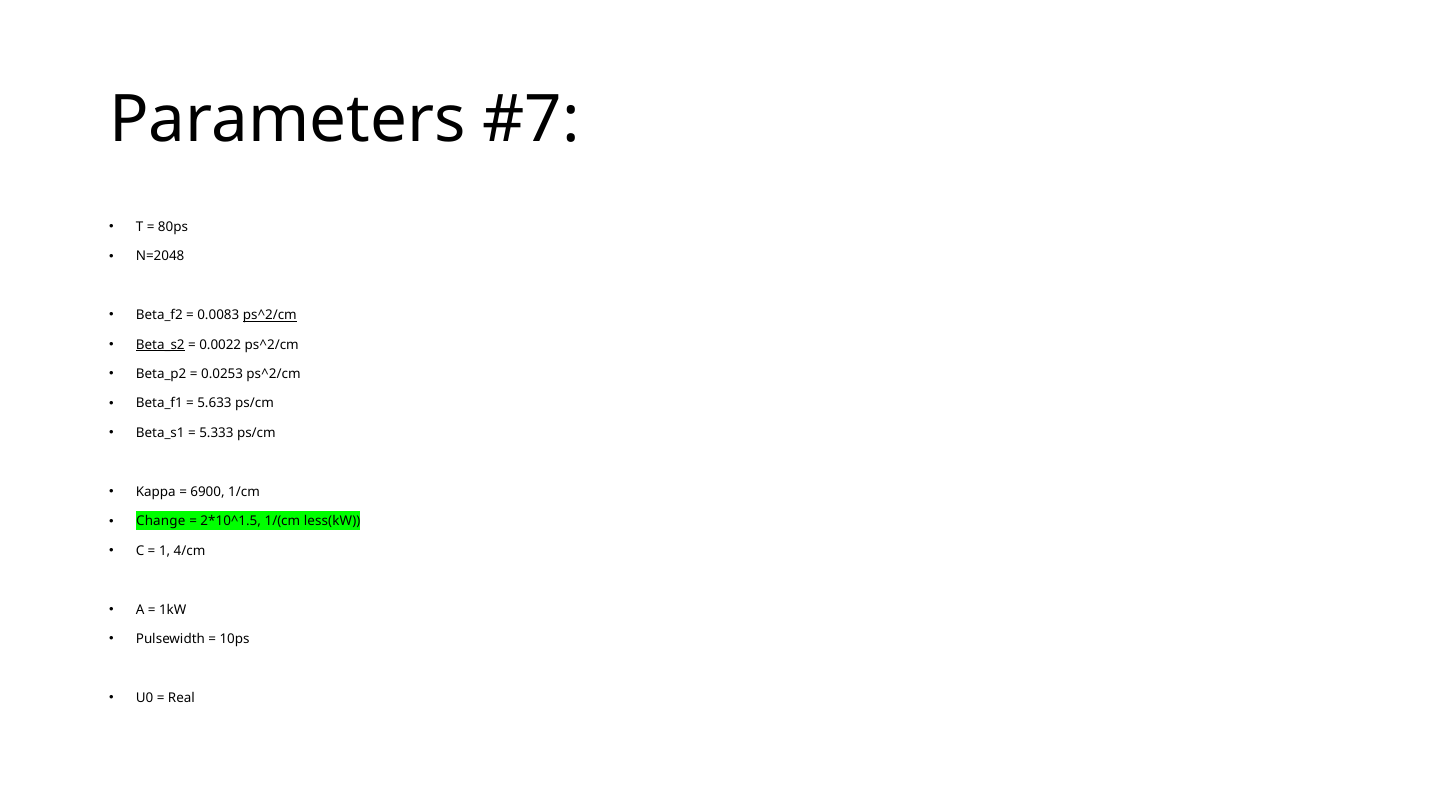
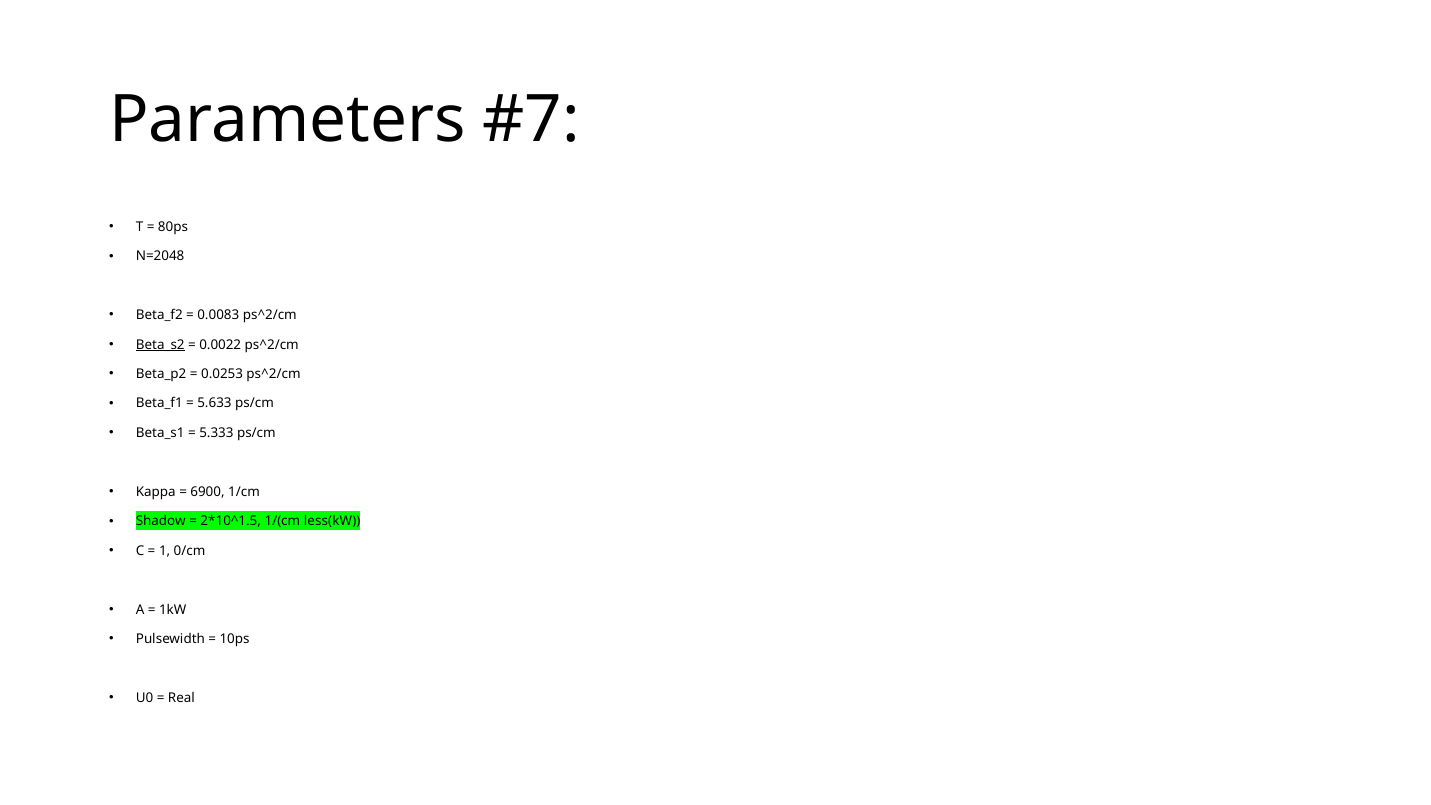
ps^2/cm underline: present -> none (270, 315)
Change: Change -> Shadow (161, 521)
4/cm: 4/cm -> 0/cm (190, 551)
